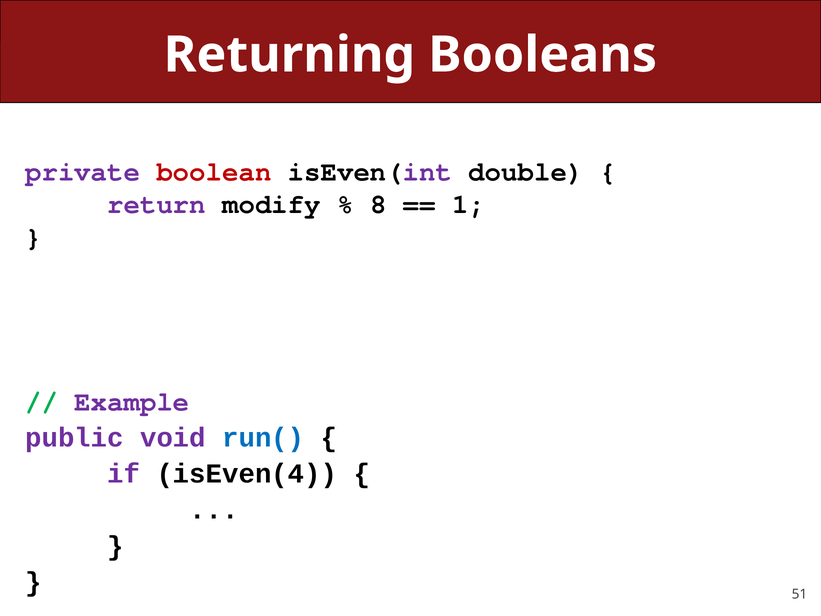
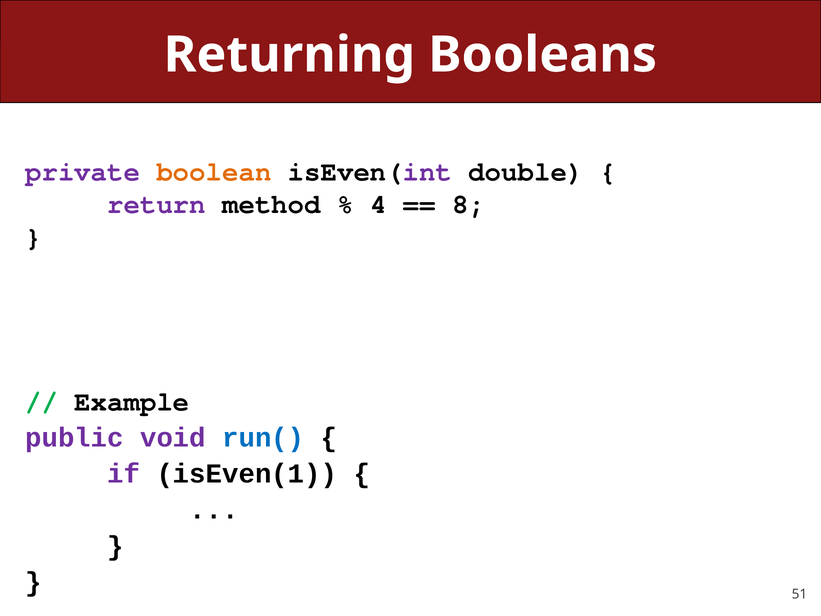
boolean colour: red -> orange (214, 172)
modify: modify -> method (271, 204)
8: 8 -> 4 (378, 204)
1: 1 -> 8 (469, 204)
Example colour: purple -> black (132, 401)
isEven(4: isEven(4 -> isEven(1 (247, 474)
